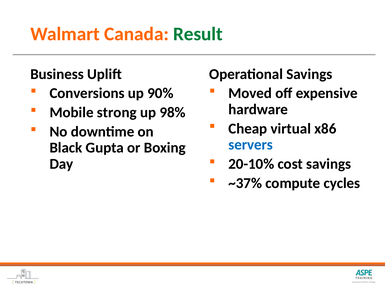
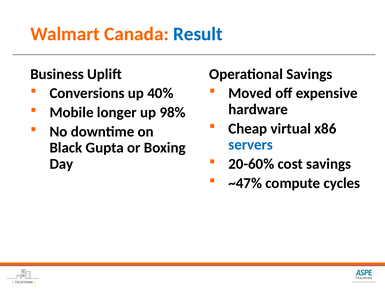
Result colour: green -> blue (198, 34)
90%: 90% -> 40% (160, 93)
strong: strong -> longer (117, 112)
20-10%: 20-10% -> 20-60% (251, 164)
~37%: ~37% -> ~47% (245, 183)
